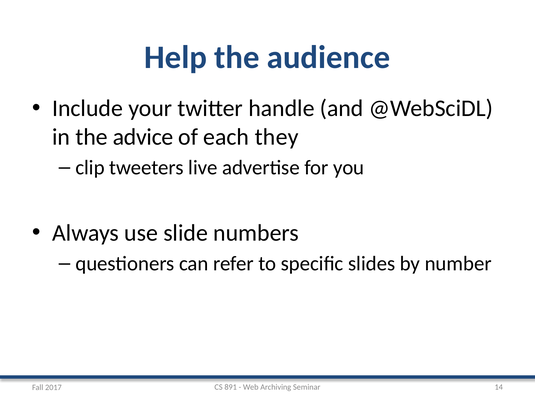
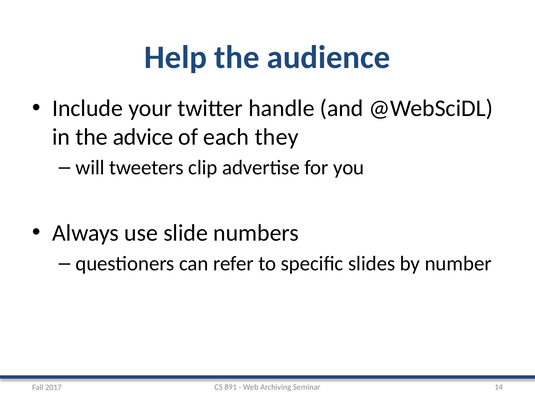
clip: clip -> will (90, 167)
live: live -> clip (203, 167)
